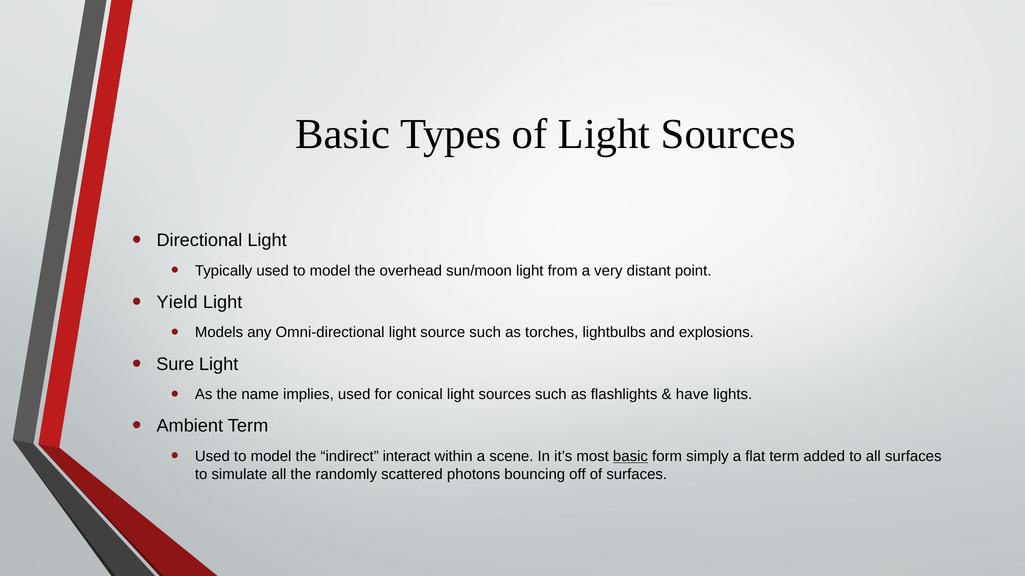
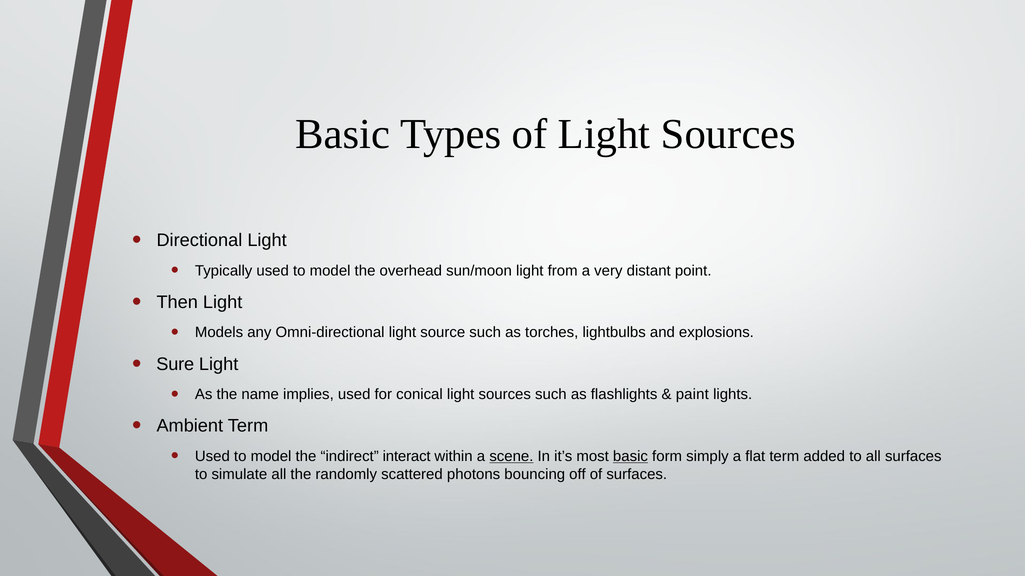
Yield: Yield -> Then (177, 303)
have: have -> paint (692, 395)
scene underline: none -> present (511, 457)
